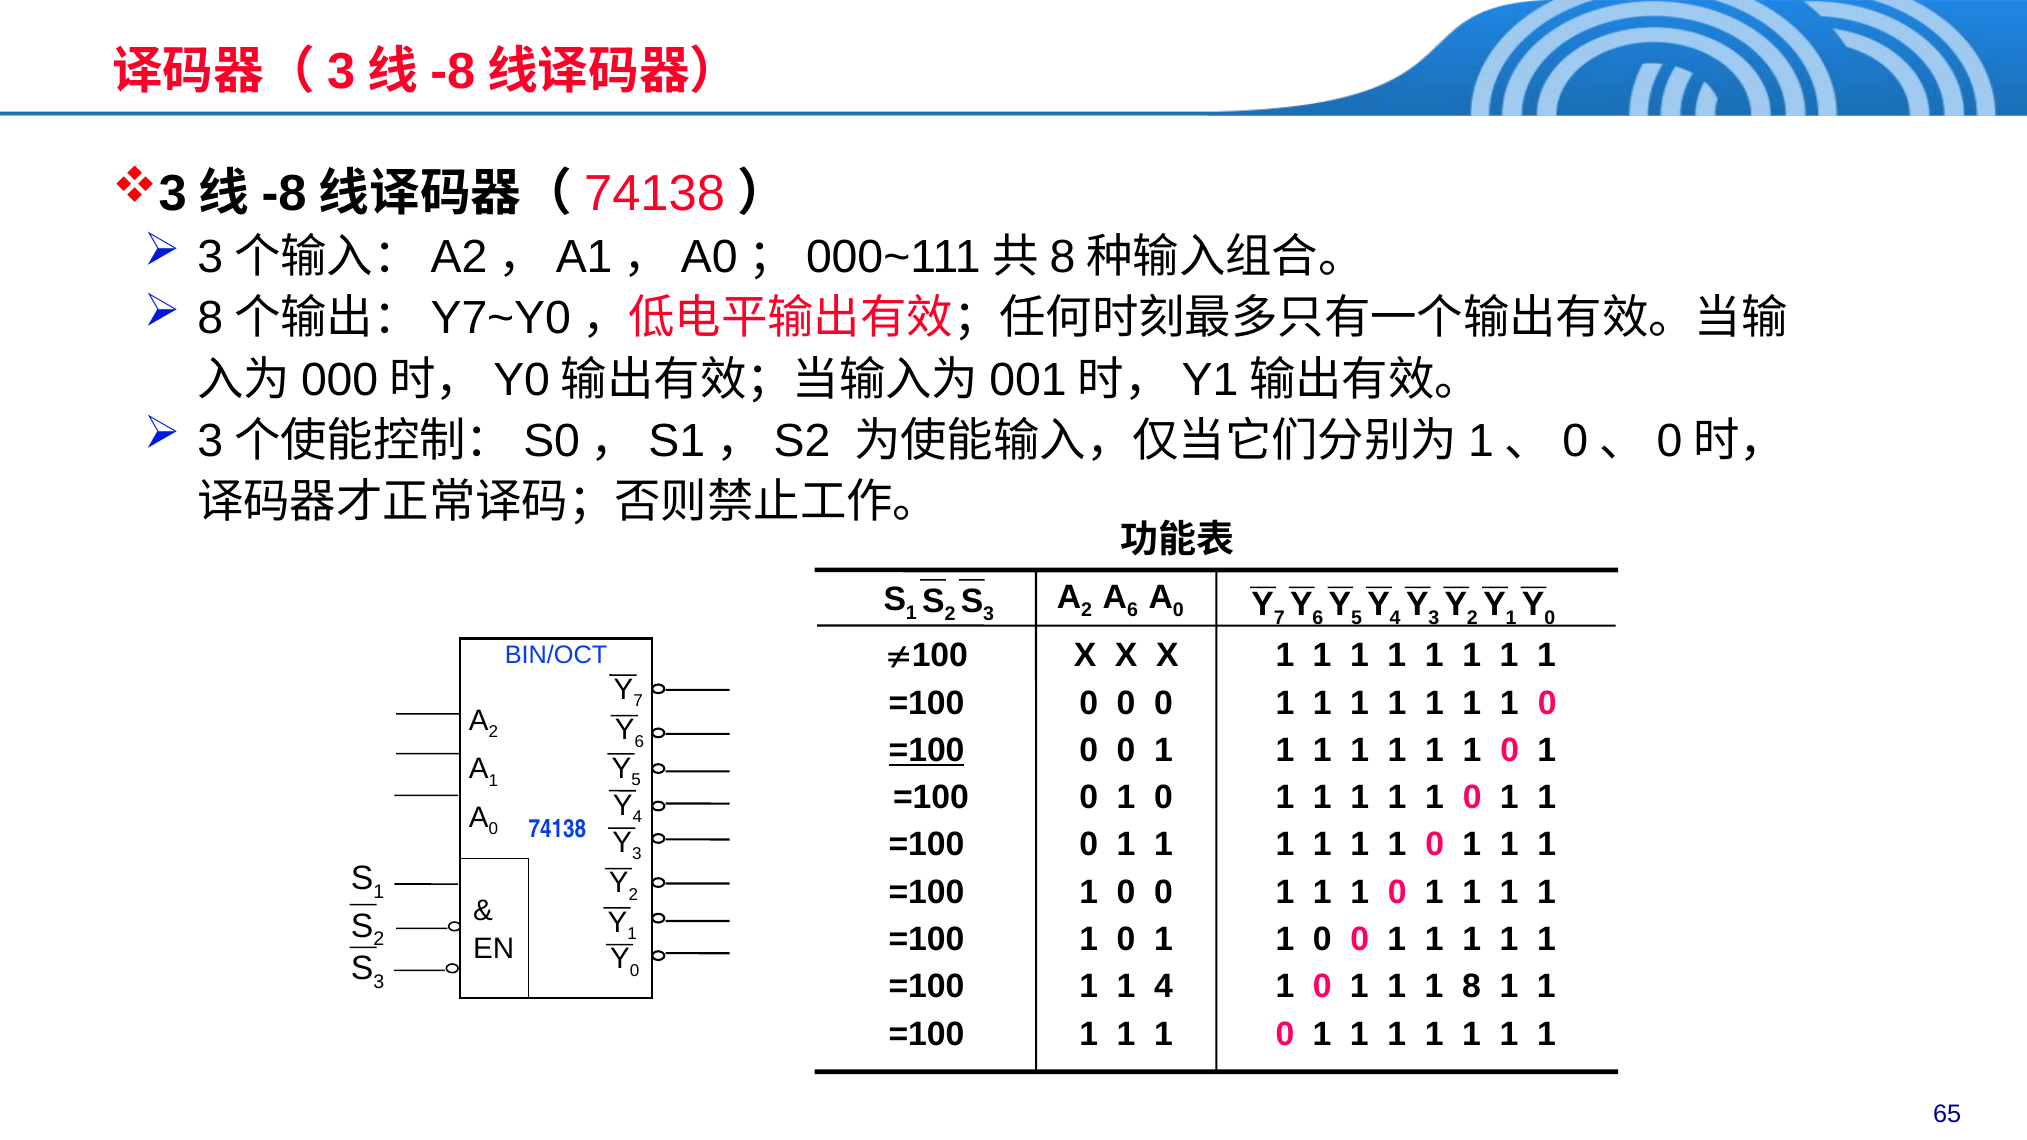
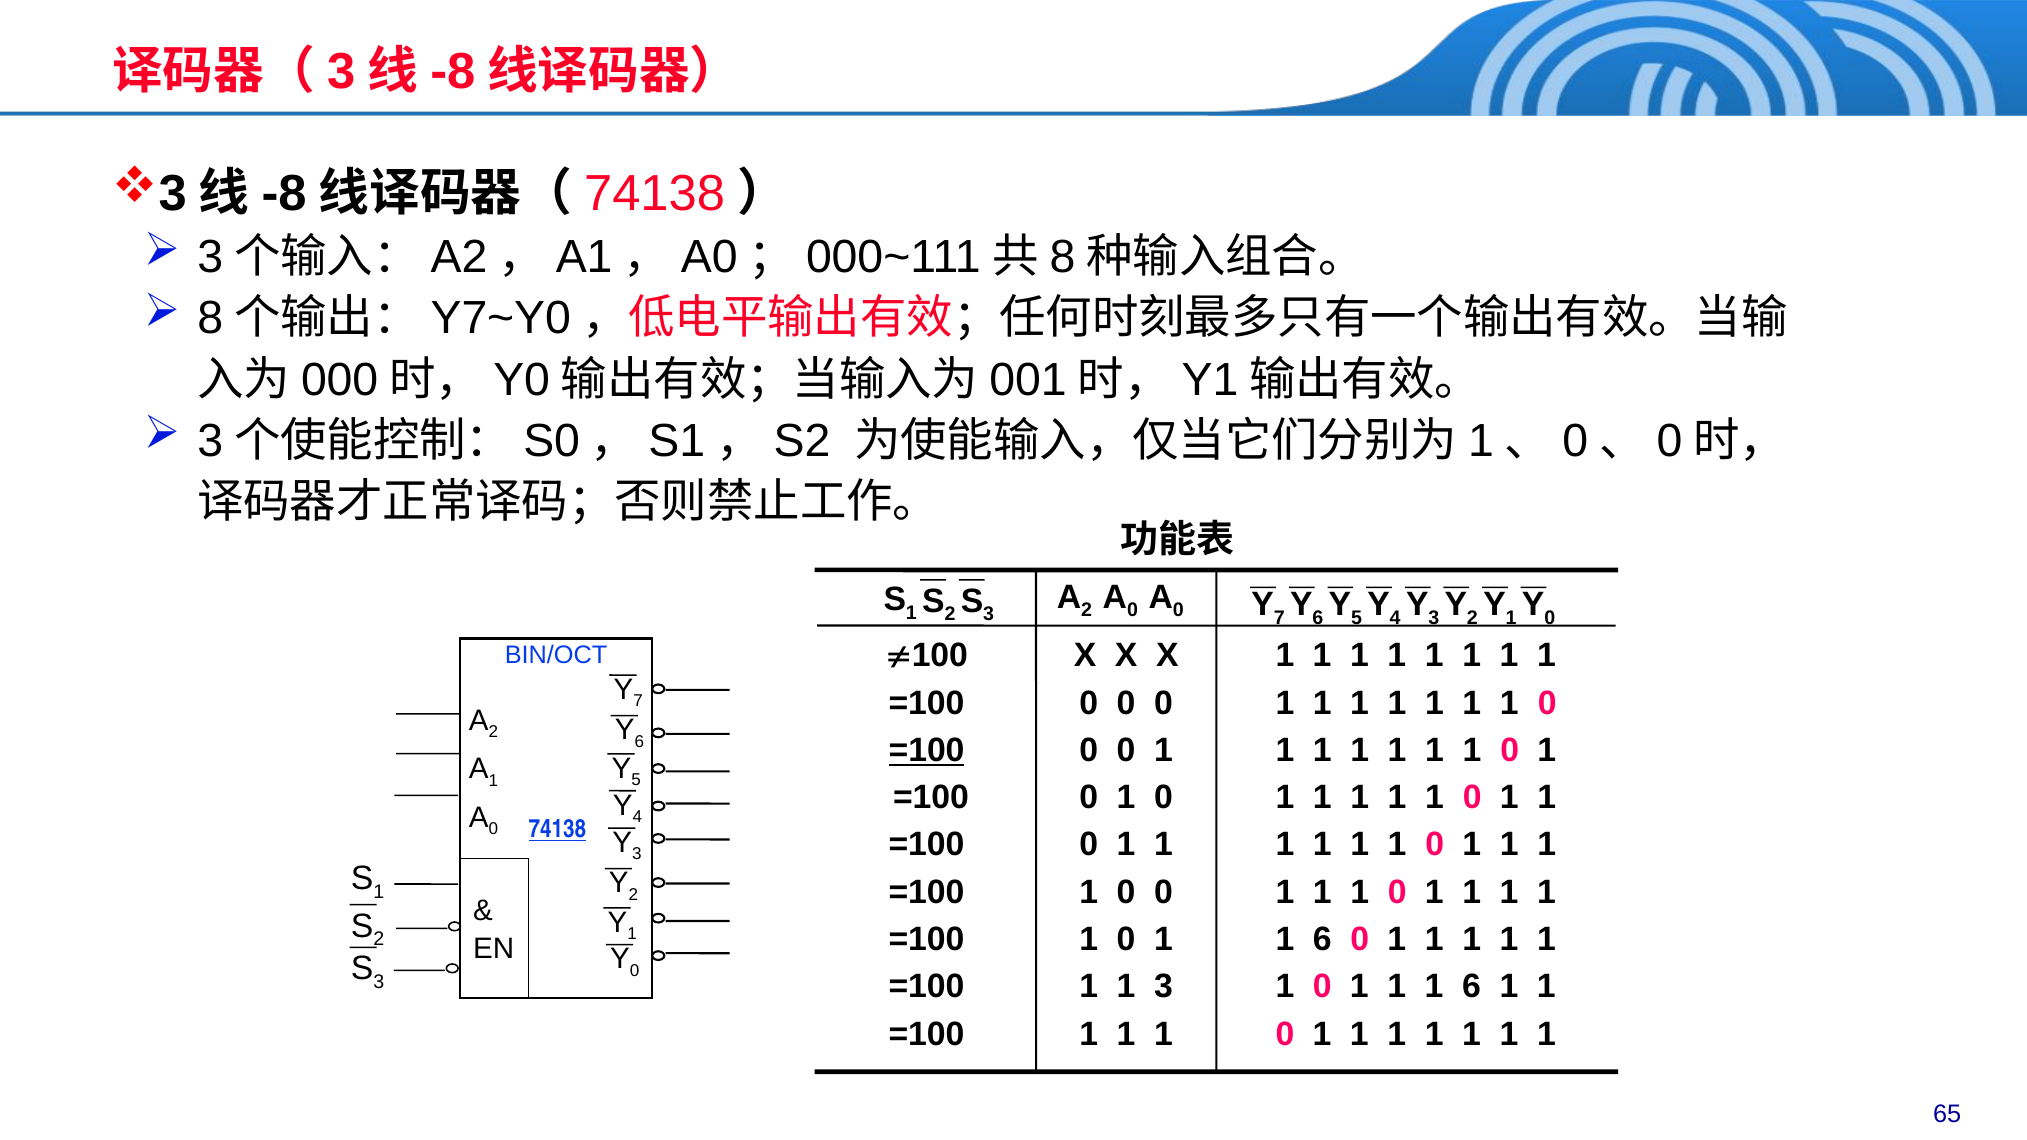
6: 6 -> 0 (1133, 611)
74138 underline: none -> present (557, 830)
0: 0 -> 6 (1322, 939)
1 4: 4 -> 3 (1163, 987)
8: 8 -> 6 (1472, 987)
